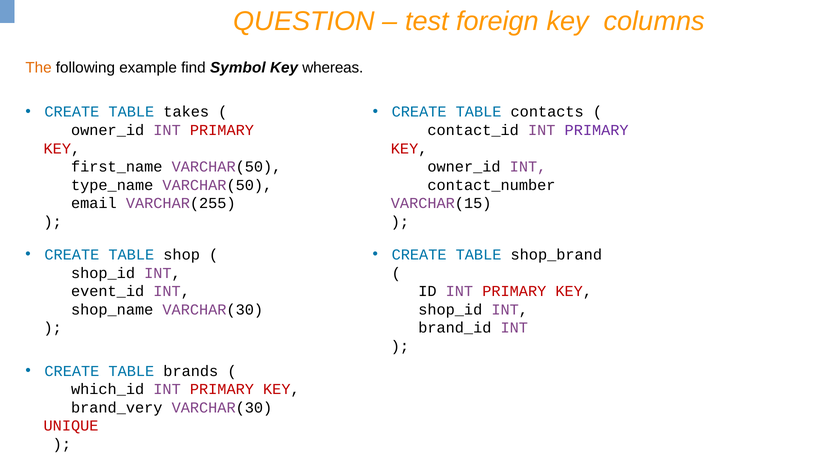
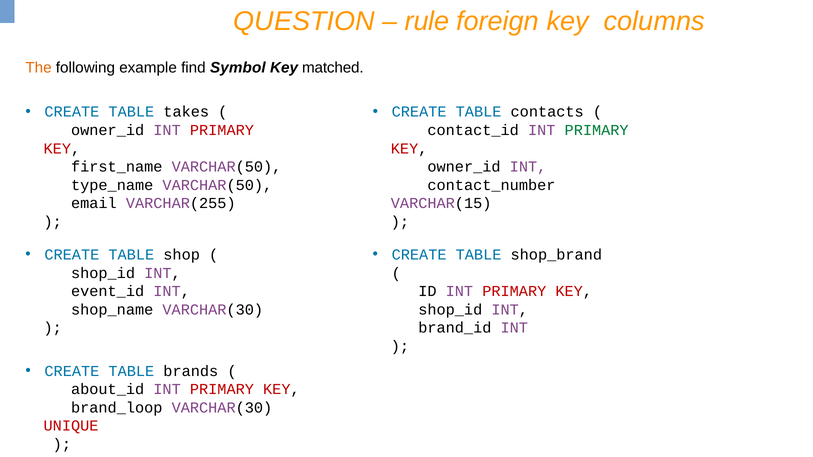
test: test -> rule (427, 21)
whereas: whereas -> matched (333, 68)
PRIMARY colour: purple -> green (597, 130)
which_id: which_id -> about_id (108, 390)
brand_very: brand_very -> brand_loop (117, 408)
